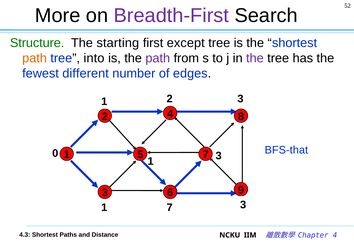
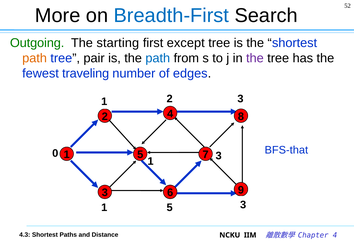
Breadth-First colour: purple -> blue (171, 16)
Structure: Structure -> Outgoing (37, 43)
into: into -> pair (94, 58)
path colour: purple -> blue (158, 58)
different: different -> traveling (86, 73)
7: 7 -> 5 (170, 208)
